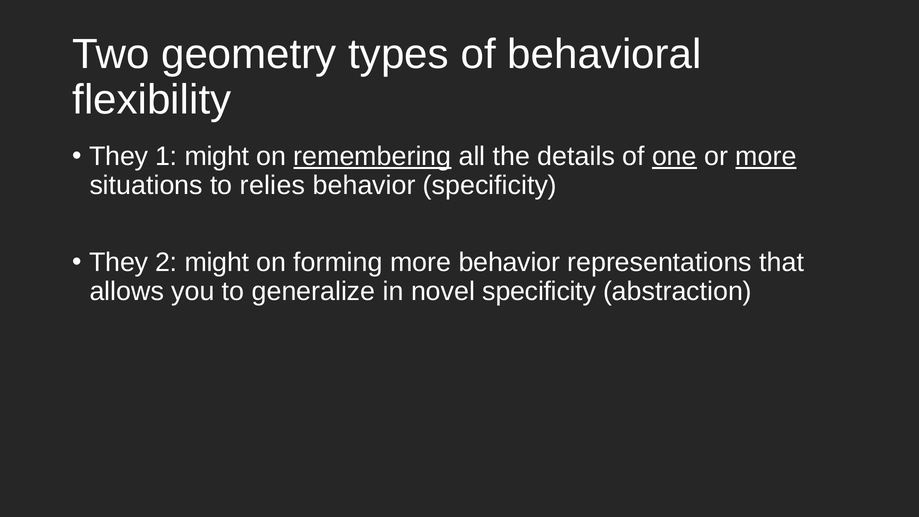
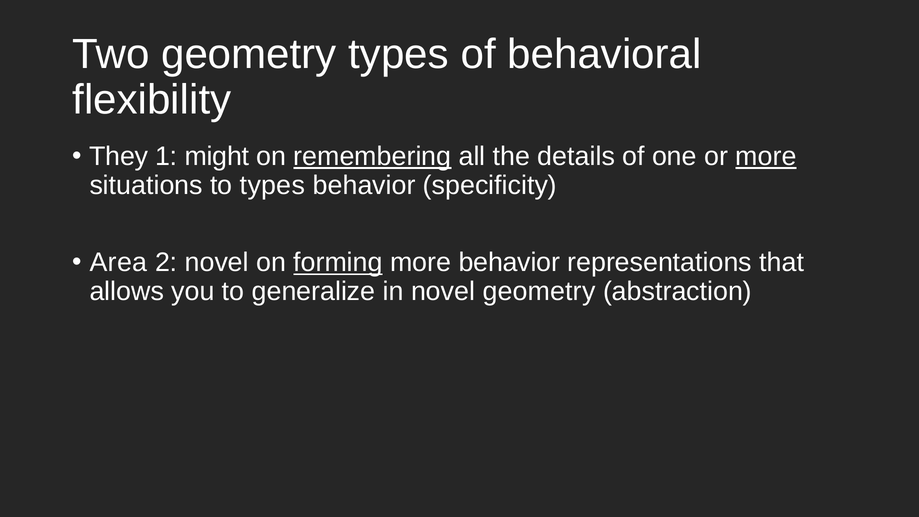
one underline: present -> none (674, 156)
to relies: relies -> types (272, 185)
They: They -> Area (118, 263)
2 might: might -> novel (217, 263)
forming underline: none -> present (338, 263)
novel specificity: specificity -> geometry (539, 291)
